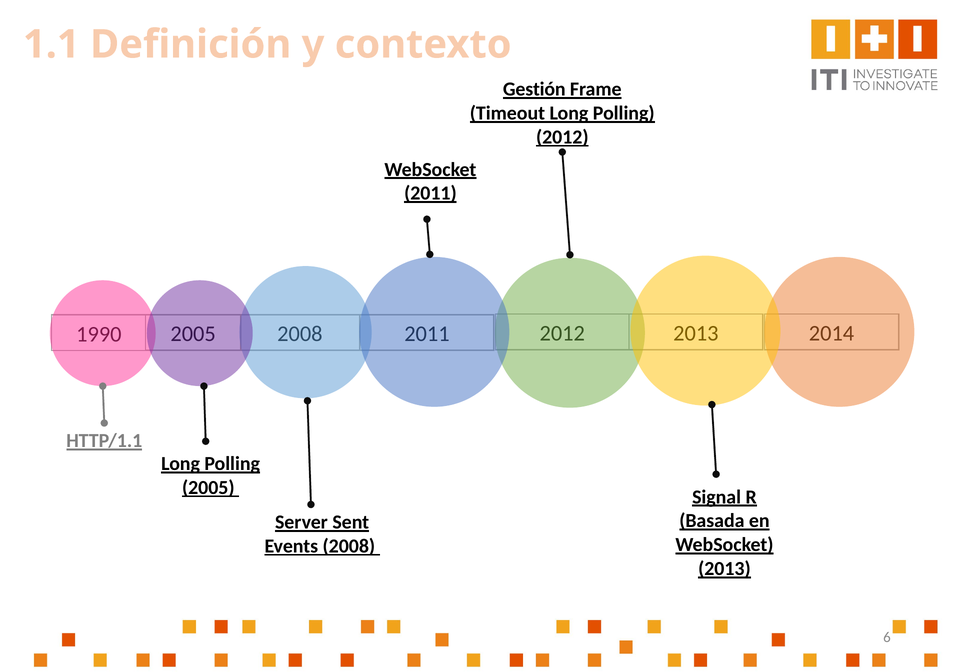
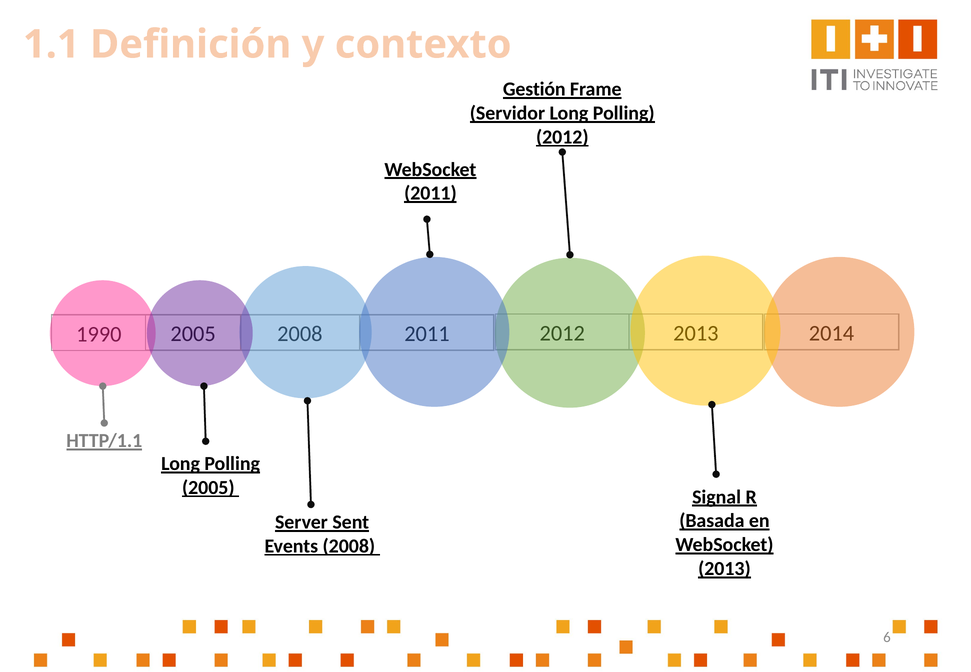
Timeout: Timeout -> Servidor (507, 113)
